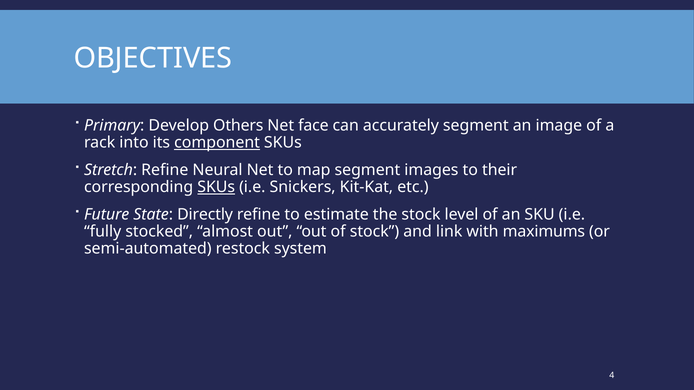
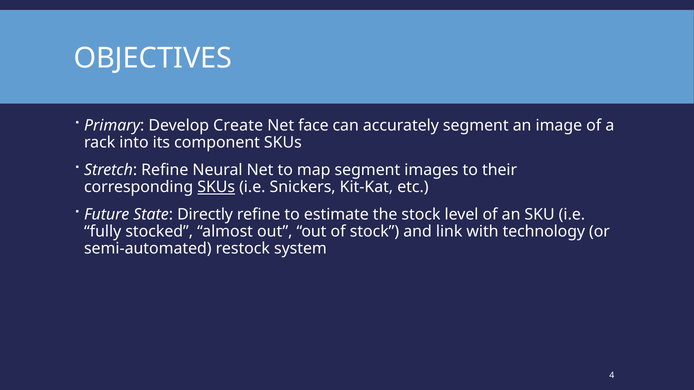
Others: Others -> Create (238, 126)
component underline: present -> none (217, 143)
maximums: maximums -> technology (544, 232)
